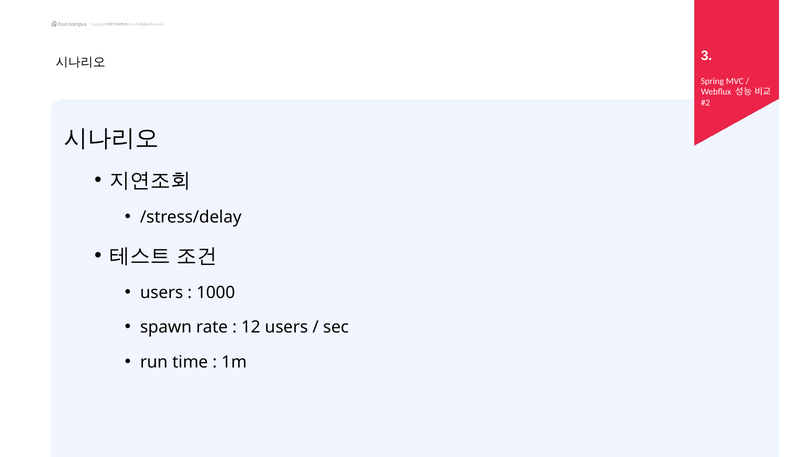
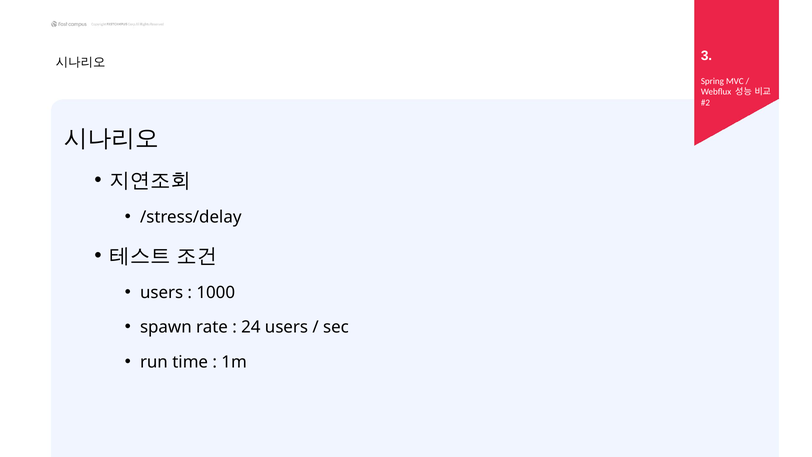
12: 12 -> 24 (251, 327)
